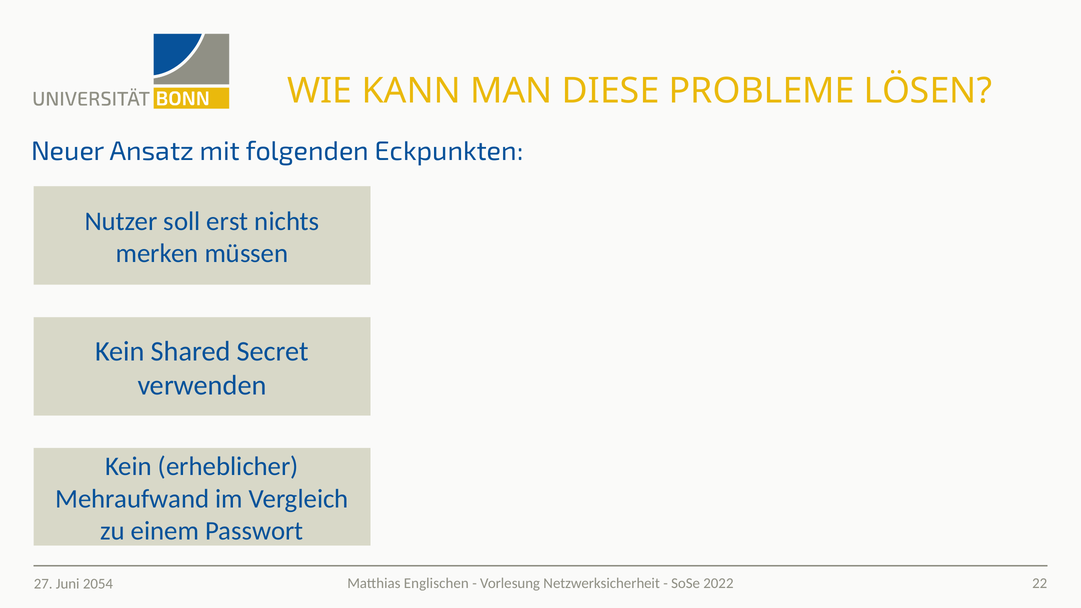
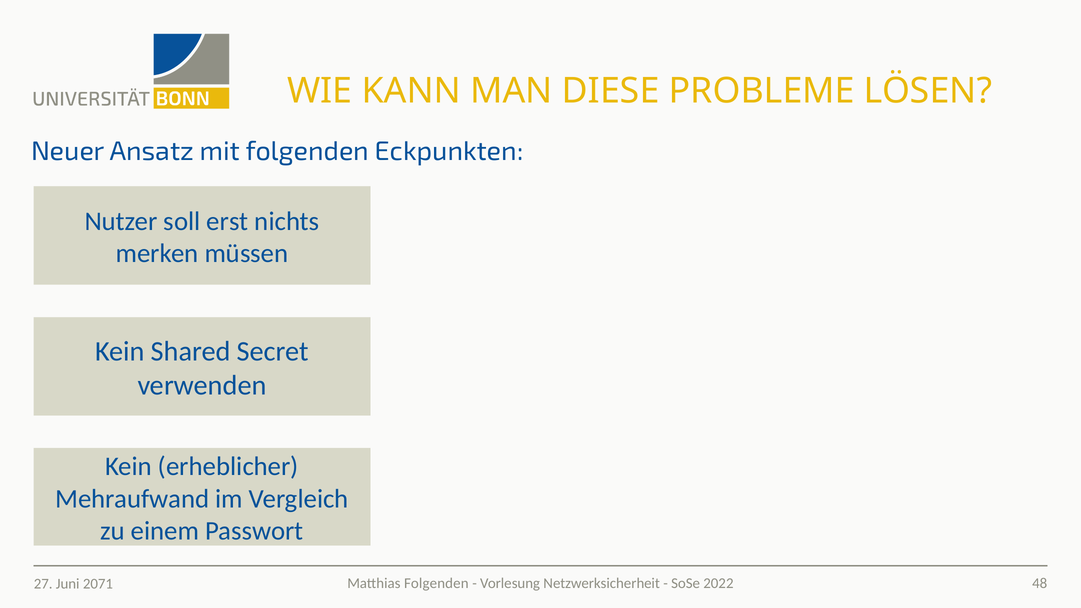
Matthias Englischen: Englischen -> Folgenden (436, 584)
22: 22 -> 48 (1040, 584)
2054: 2054 -> 2071 (98, 584)
